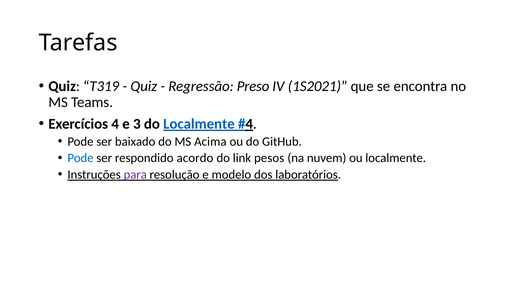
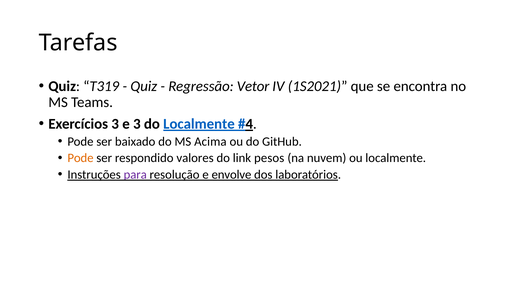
Preso: Preso -> Vetor (253, 86)
Exercícios 4: 4 -> 3 (115, 124)
Pode colour: blue -> orange (80, 158)
acordo: acordo -> valores (195, 158)
modelo: modelo -> envolve (231, 174)
